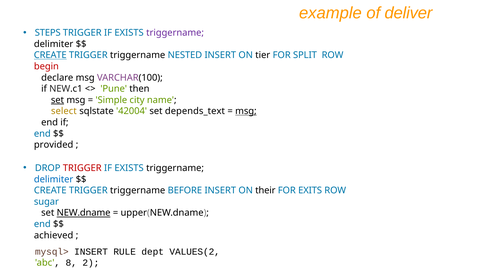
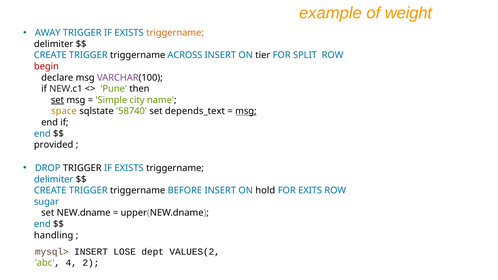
deliver: deliver -> weight (408, 13)
STEPS: STEPS -> AWAY (48, 33)
triggername colour: purple -> orange (175, 33)
CREATE underline: present -> none (50, 55)
NESTED: NESTED -> ACROSS (185, 55)
select: select -> space (64, 111)
42004: 42004 -> 58740 (132, 111)
TRIGGER colour: red -> black (82, 168)
their: their -> hold (265, 191)
NEW.dname underline: present -> none (84, 213)
achieved: achieved -> handling (54, 235)
RULE: RULE -> LOSE (125, 252)
8: 8 -> 4 (71, 263)
